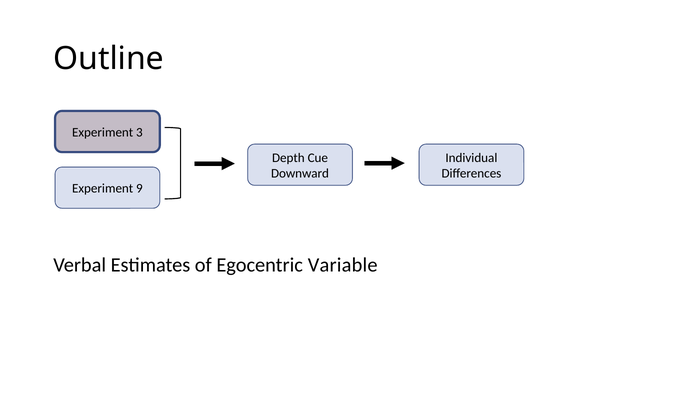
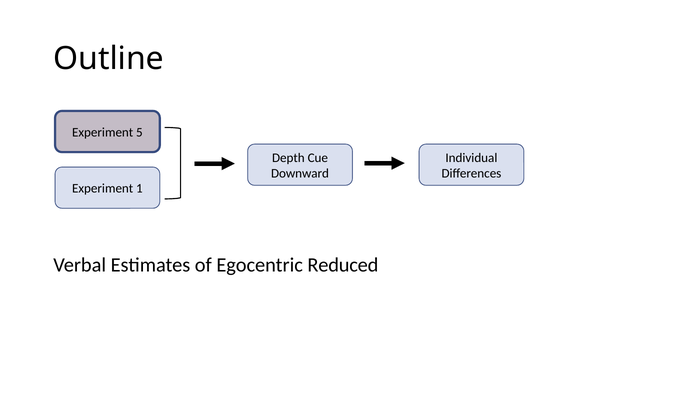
3: 3 -> 5 (139, 132)
9: 9 -> 1 (139, 189)
Variable: Variable -> Reduced (343, 265)
